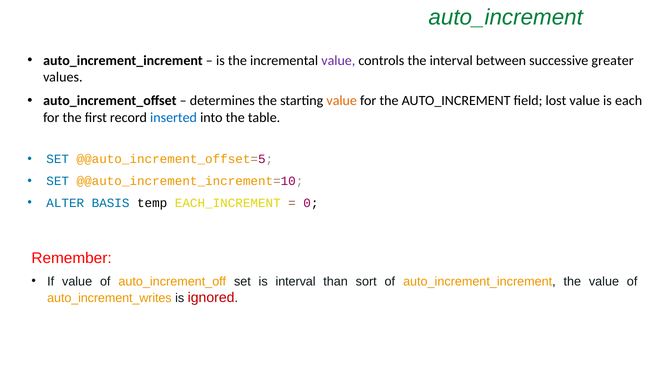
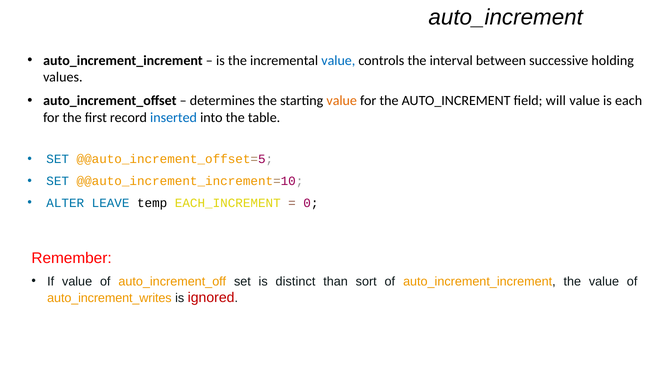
auto_increment colour: green -> black (506, 17)
value colour: purple -> blue (338, 60)
greater: greater -> holding (613, 60)
lost: lost -> will (556, 101)
BASIS: BASIS -> LEAVE (111, 203)
is interval: interval -> distinct (295, 281)
